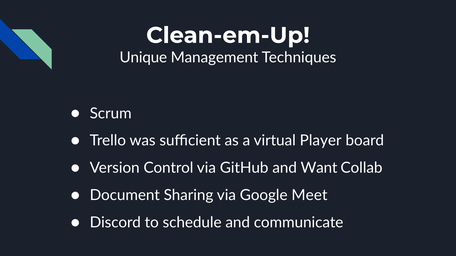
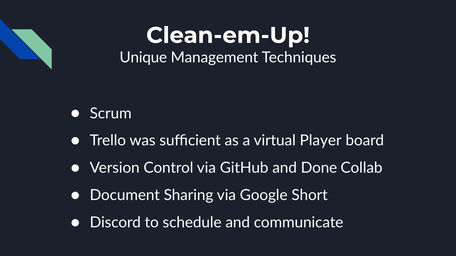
Want: Want -> Done (319, 168)
Meet: Meet -> Short (310, 196)
